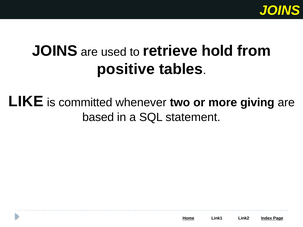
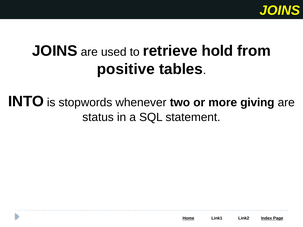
LIKE: LIKE -> INTO (26, 102)
committed: committed -> stopwords (85, 103)
based: based -> status (98, 117)
